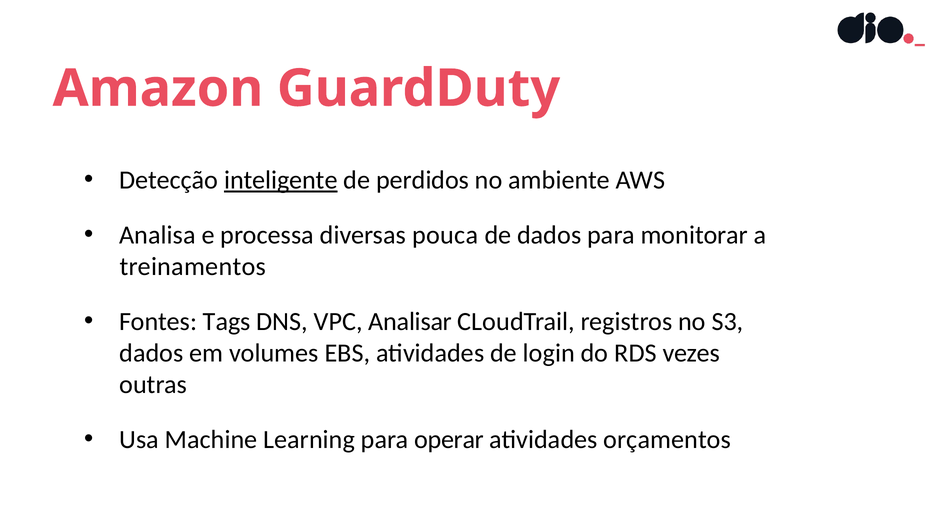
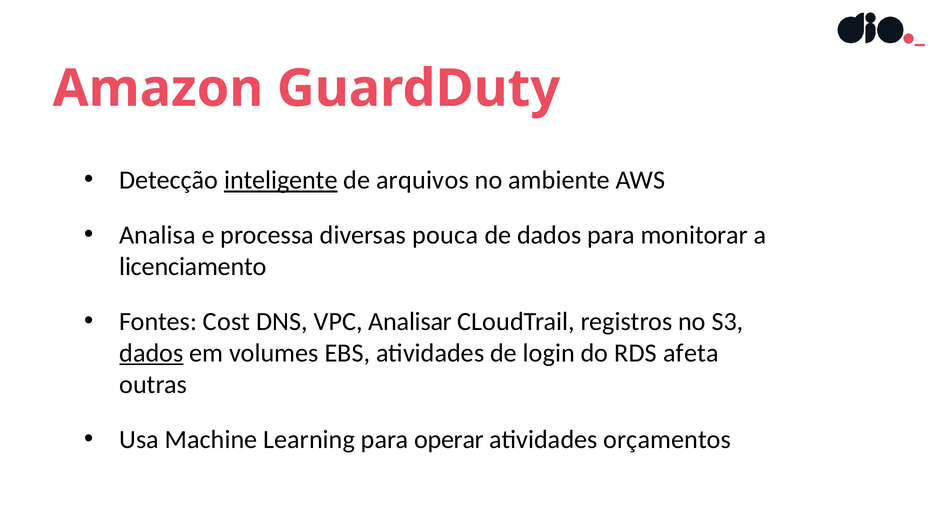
perdidos: perdidos -> arquivos (422, 180)
treinamentos: treinamentos -> licenciamento (193, 267)
Tags: Tags -> Cost (227, 322)
dados underline: none -> present (151, 353)
vezes: vezes -> afeta (691, 353)
